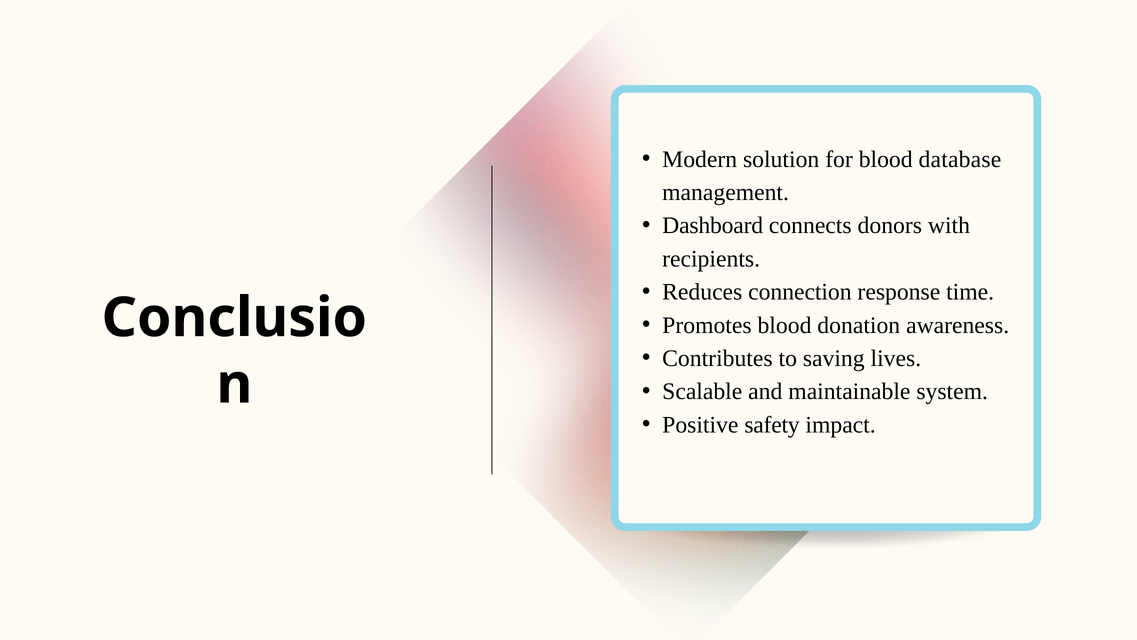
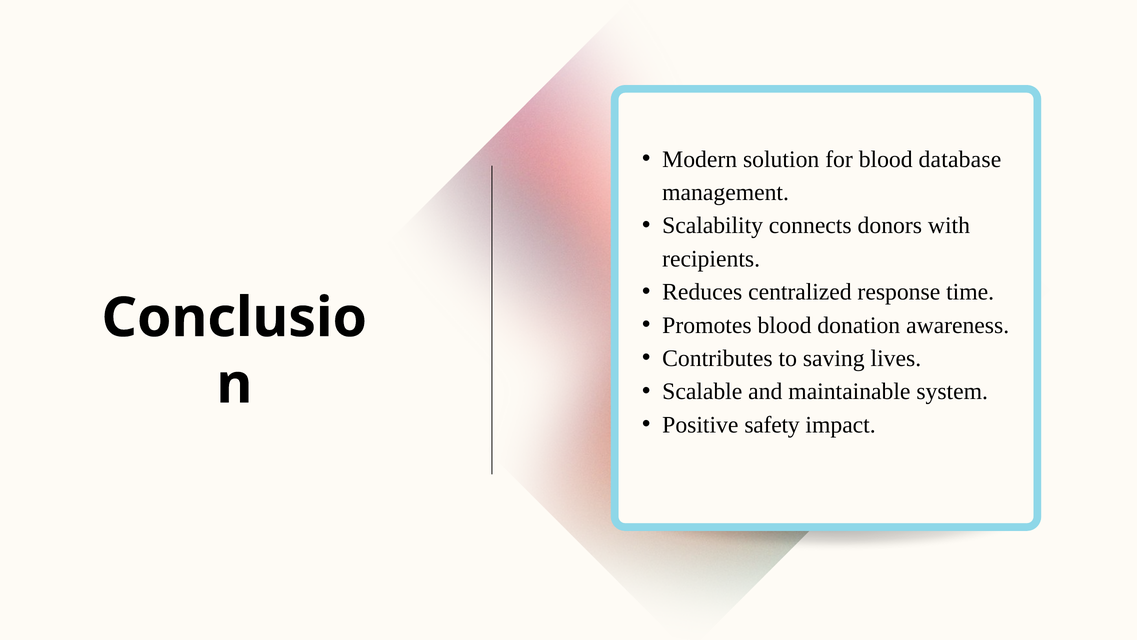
Dashboard: Dashboard -> Scalability (713, 225)
connection: connection -> centralized (800, 292)
